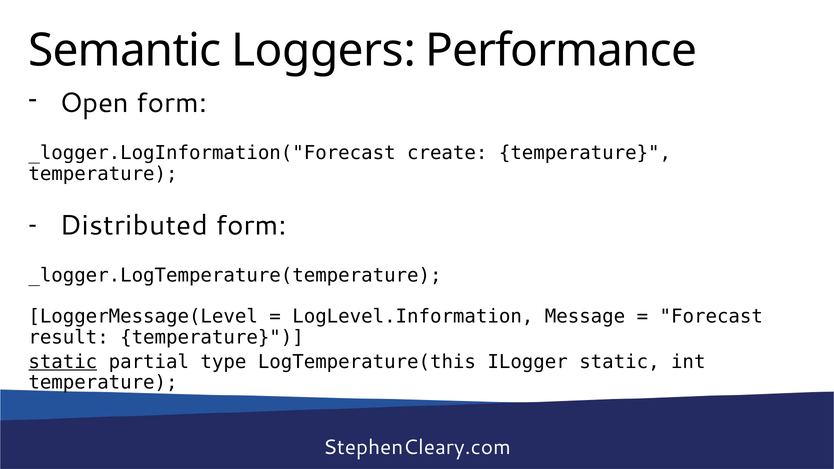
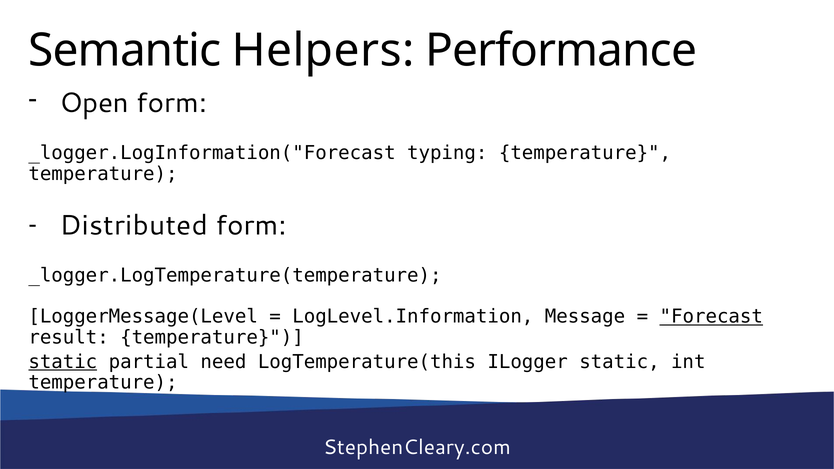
Loggers: Loggers -> Helpers (323, 51)
create: create -> typing (447, 153)
Forecast underline: none -> present (711, 317)
type: type -> need (223, 362)
